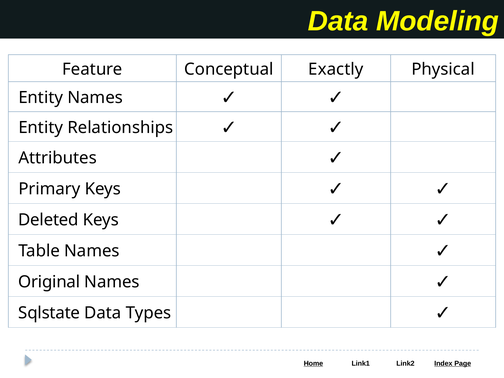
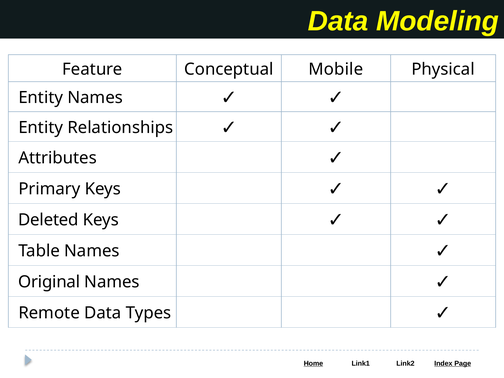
Exactly: Exactly -> Mobile (336, 69)
Sqlstate: Sqlstate -> Remote (49, 313)
